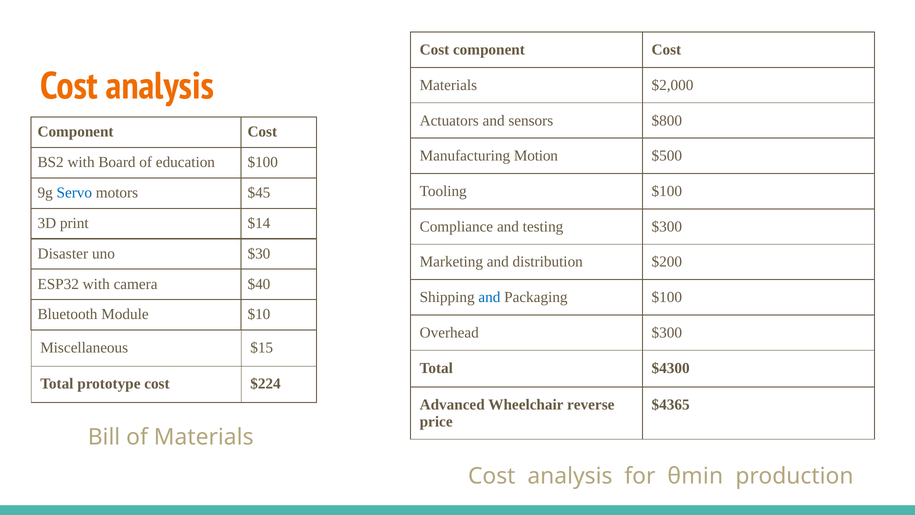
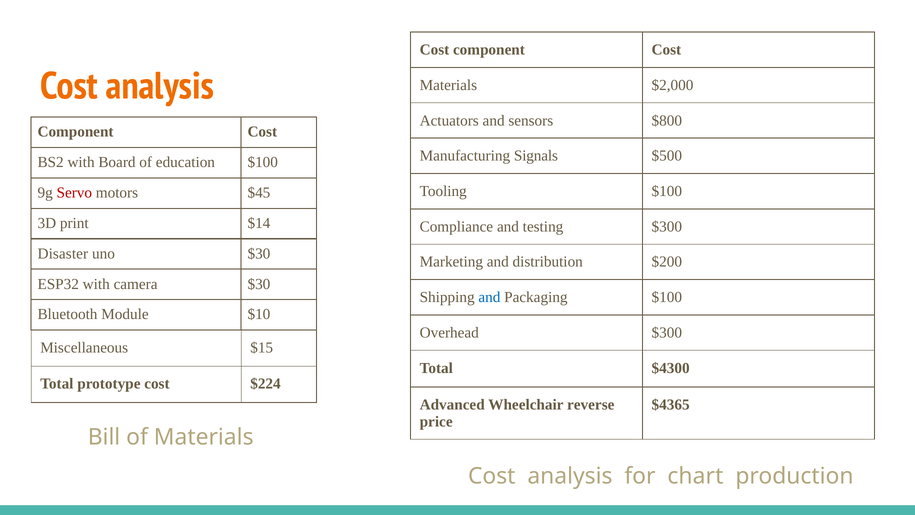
Motion: Motion -> Signals (536, 156)
Servo colour: blue -> red (74, 193)
camera $40: $40 -> $30 (259, 284)
θmin: θmin -> chart (695, 476)
